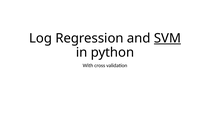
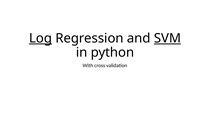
Log underline: none -> present (41, 38)
